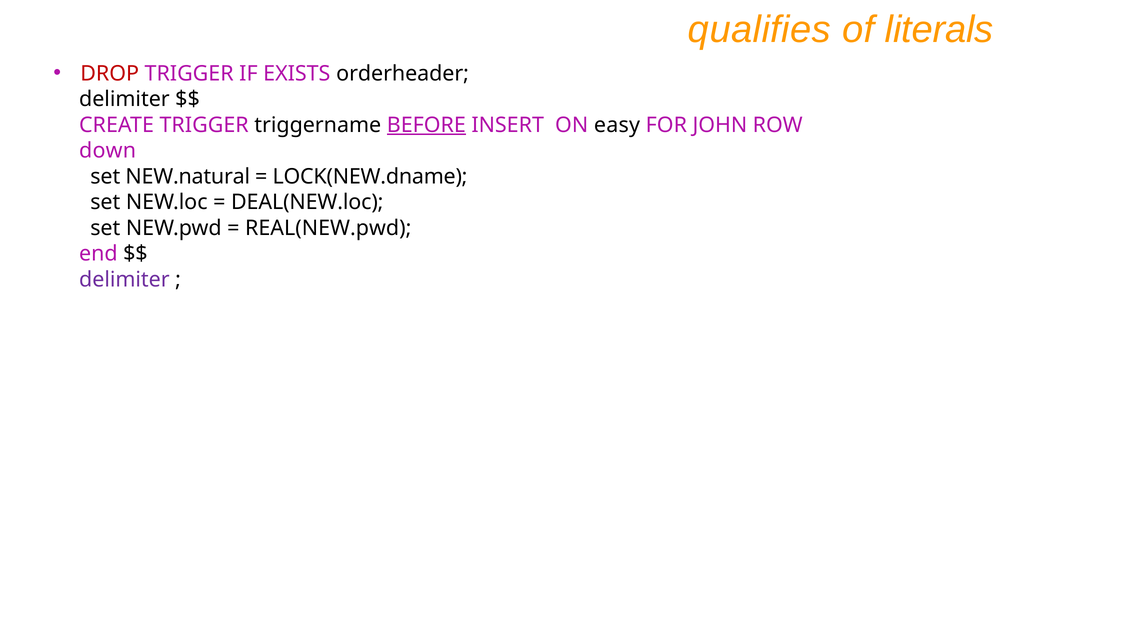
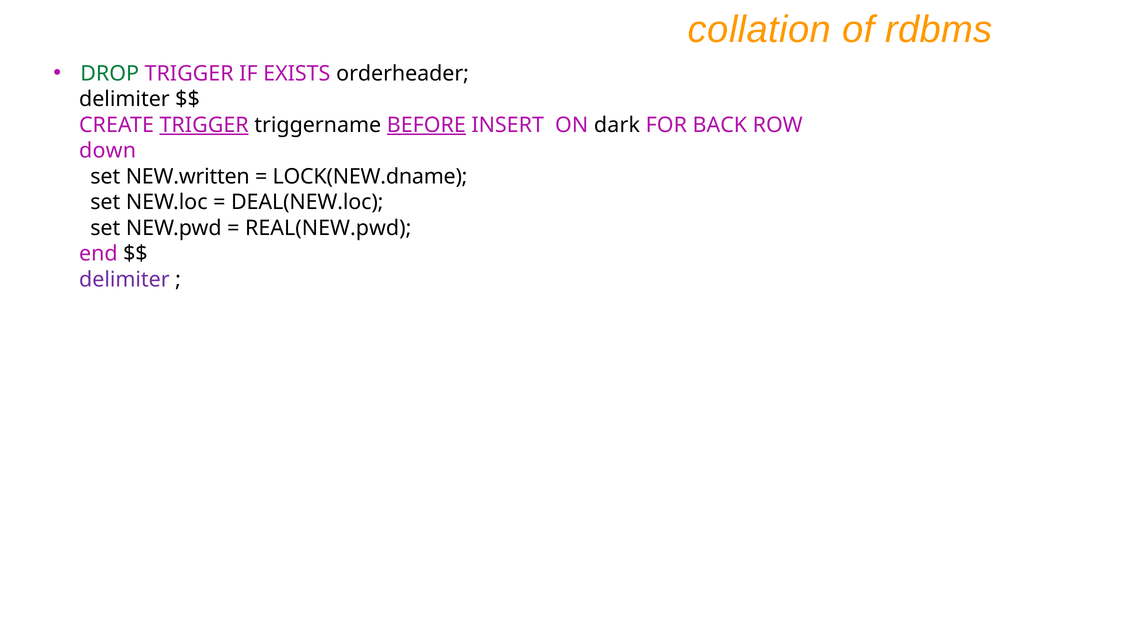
qualifies: qualifies -> collation (759, 30)
literals: literals -> rdbms (939, 30)
DROP colour: red -> green (110, 73)
TRIGGER underline: none -> present (204, 125)
easy: easy -> dark (617, 125)
JOHN: JOHN -> BACK (720, 125)
NEW.natural: NEW.natural -> NEW.written (188, 177)
